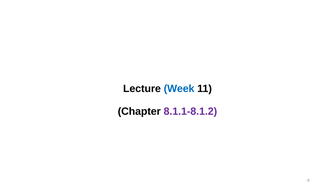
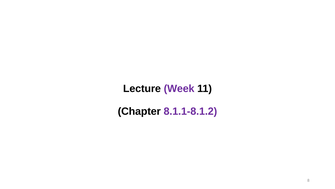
Week colour: blue -> purple (179, 88)
